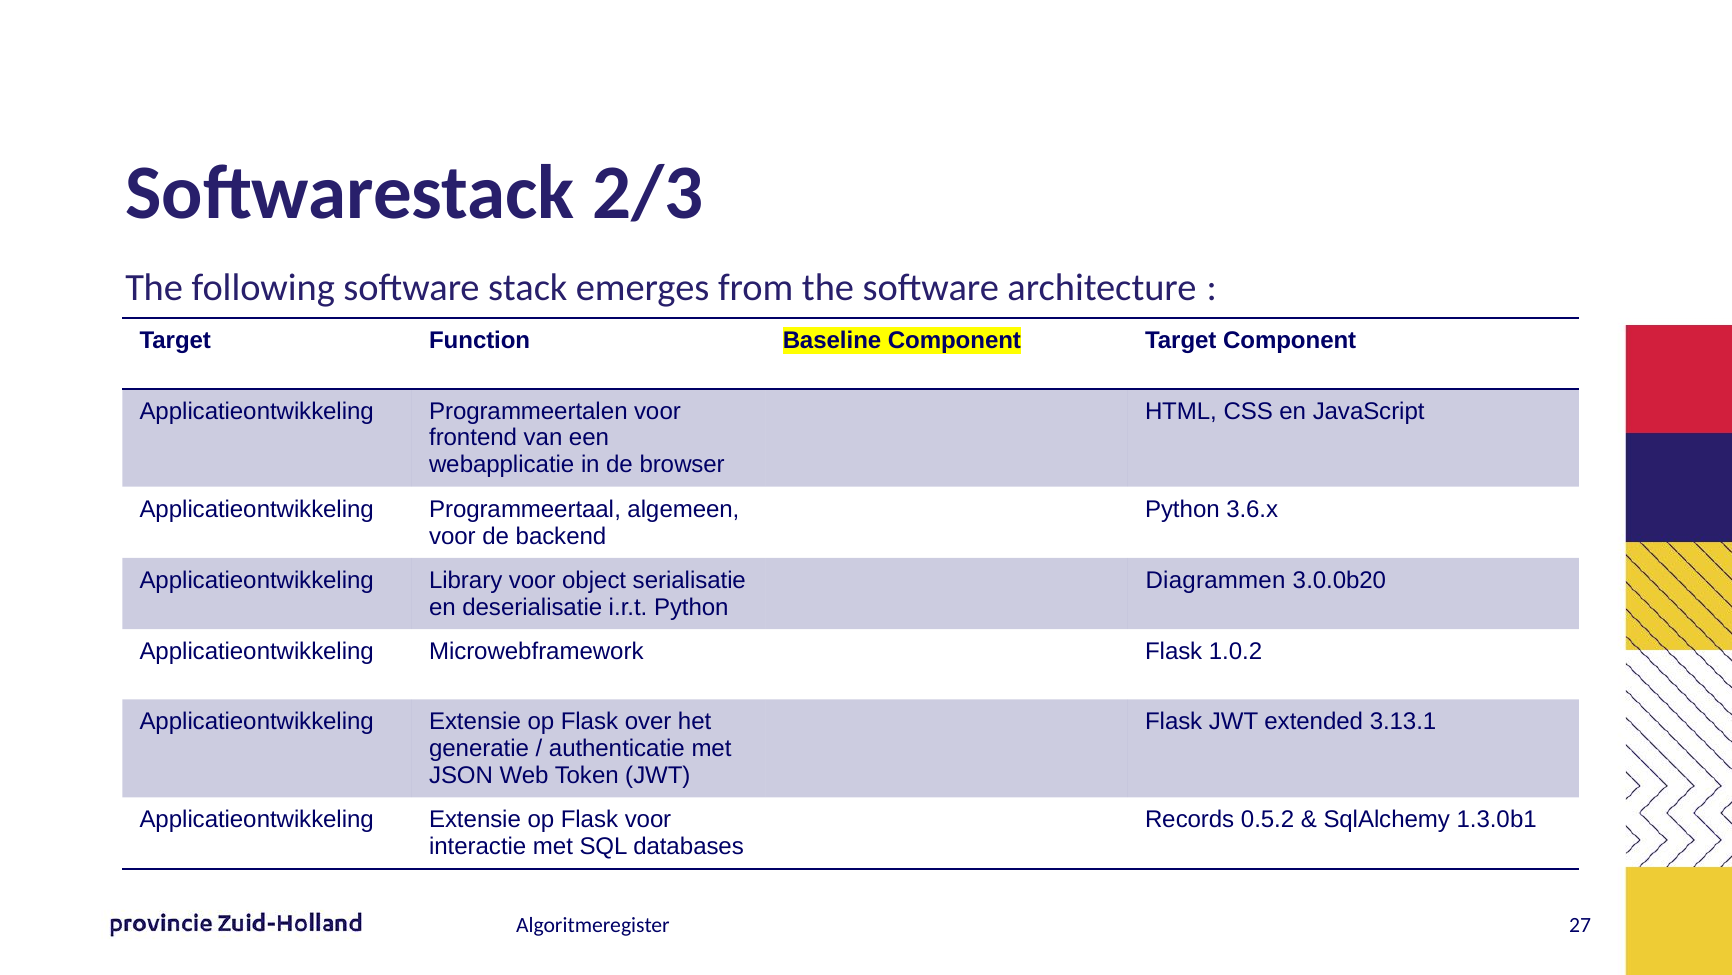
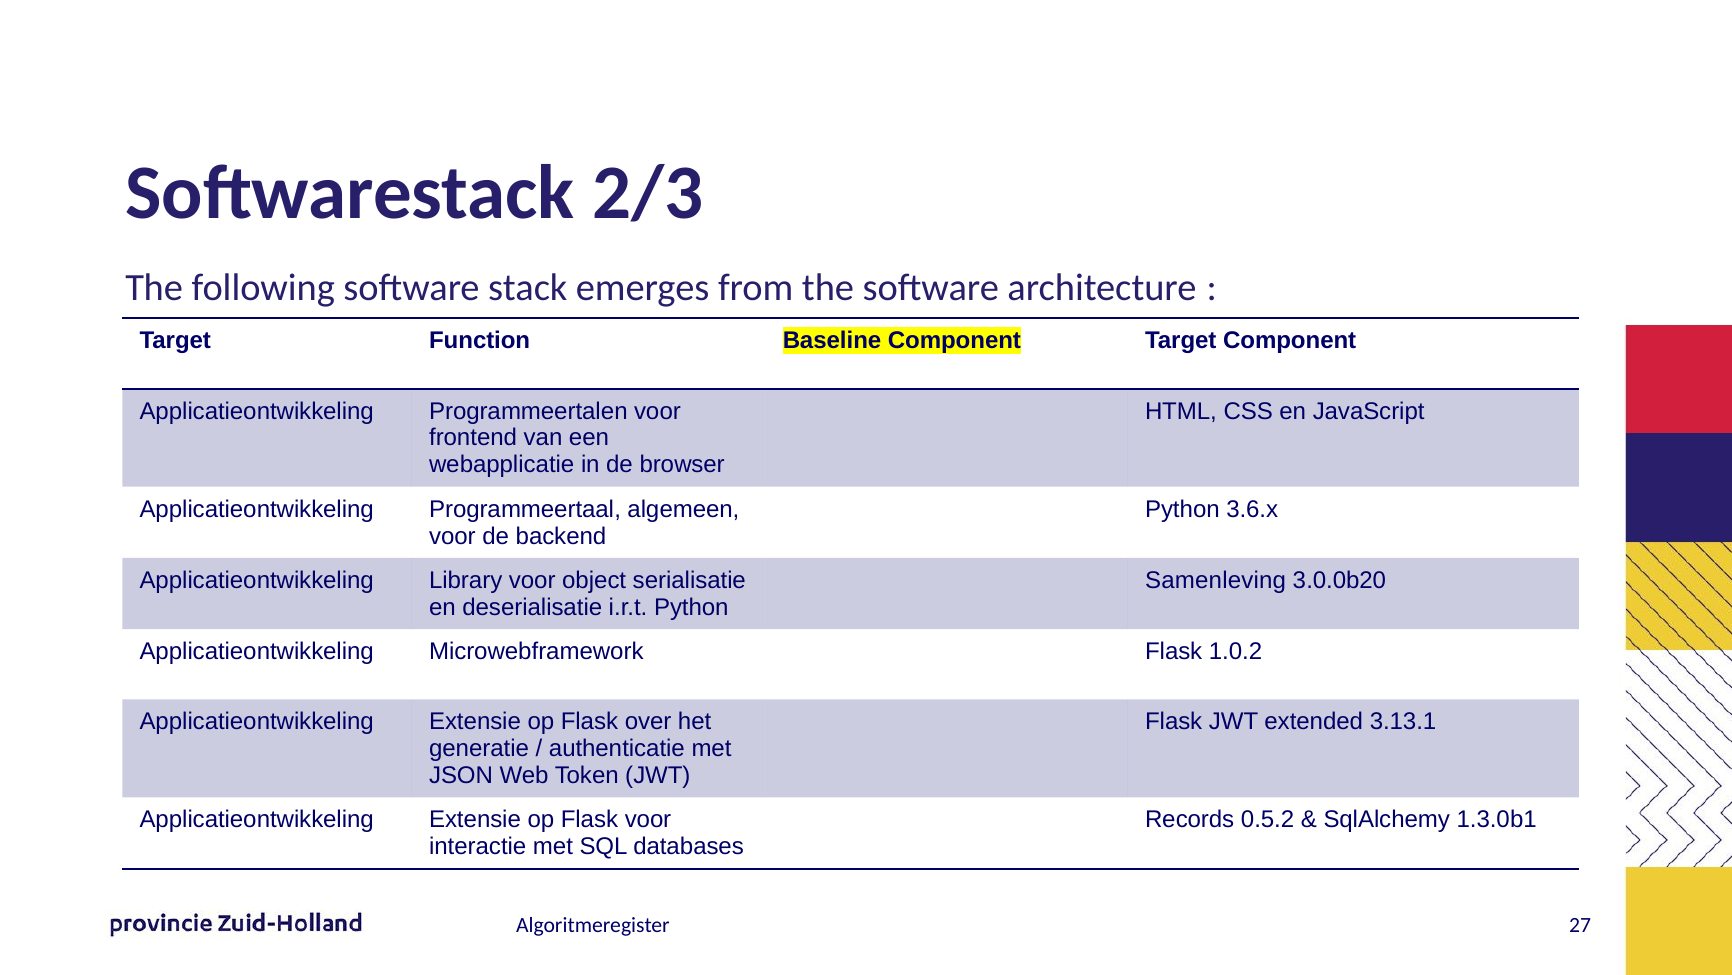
Diagrammen: Diagrammen -> Samenleving (1216, 580)
